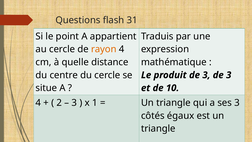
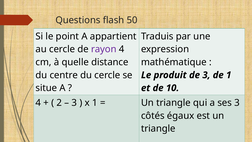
31: 31 -> 50 (132, 20)
rayon colour: orange -> purple (104, 49)
3 de 3: 3 -> 1 (229, 75)
